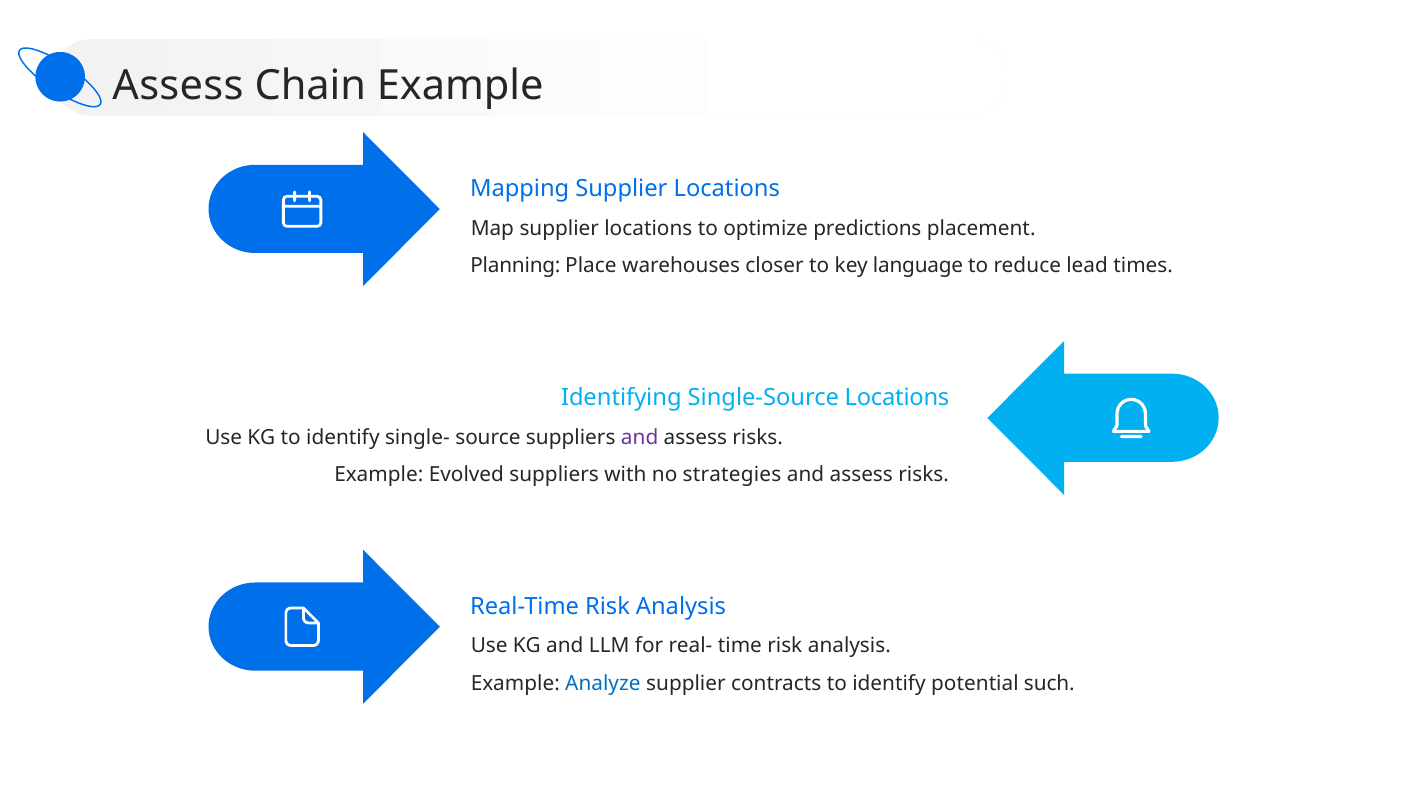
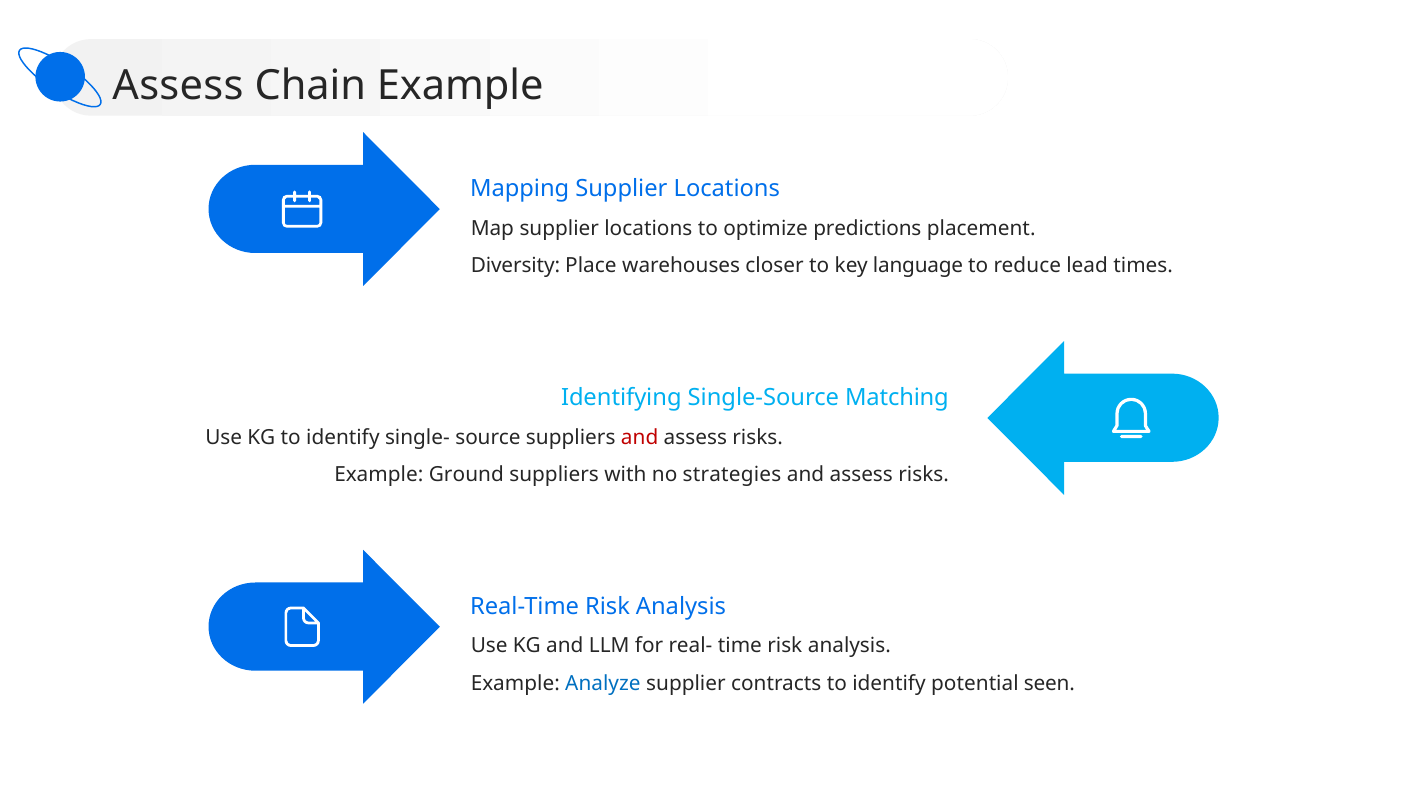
Planning: Planning -> Diversity (515, 266)
Single-Source Locations: Locations -> Matching (897, 398)
and colour: purple -> red (640, 437)
Evolved: Evolved -> Ground (466, 474)
such: such -> seen (1049, 683)
